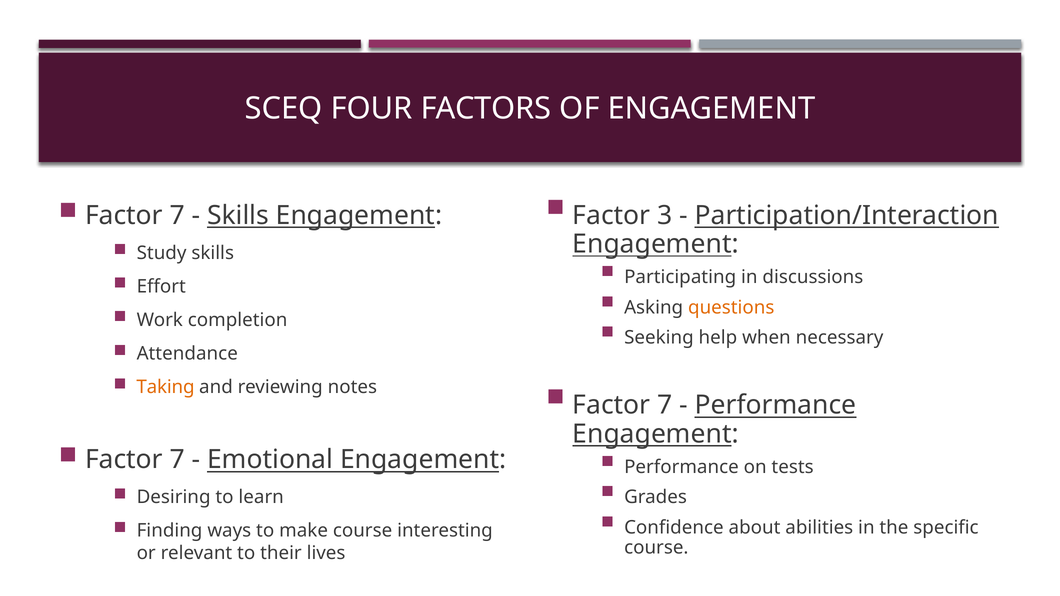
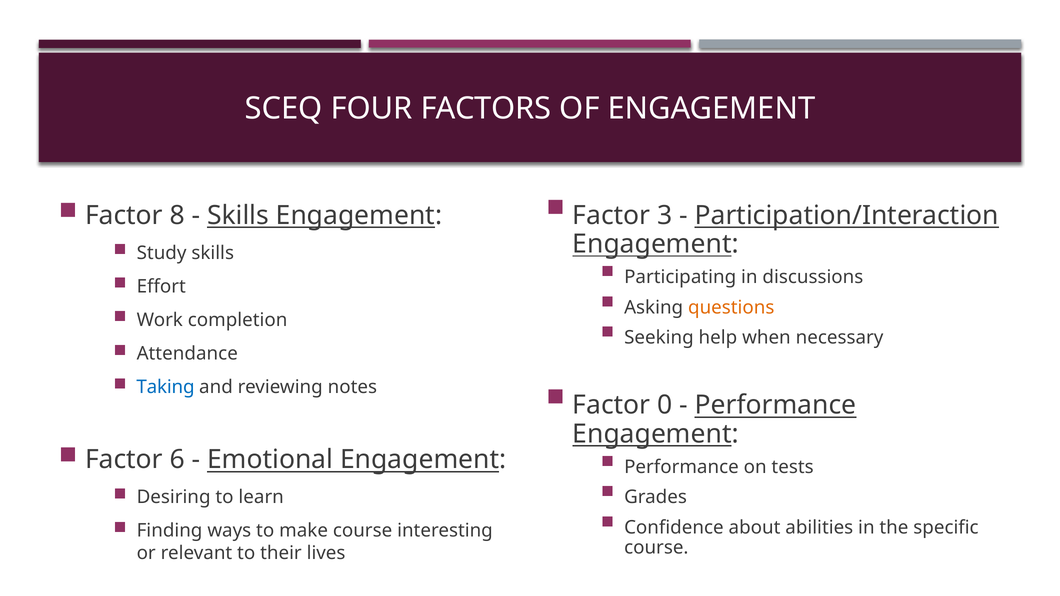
7: 7 -> 8 (177, 215)
Taking colour: orange -> blue (166, 387)
7: 7 -> 0 (665, 405)
7: 7 -> 6 (177, 460)
